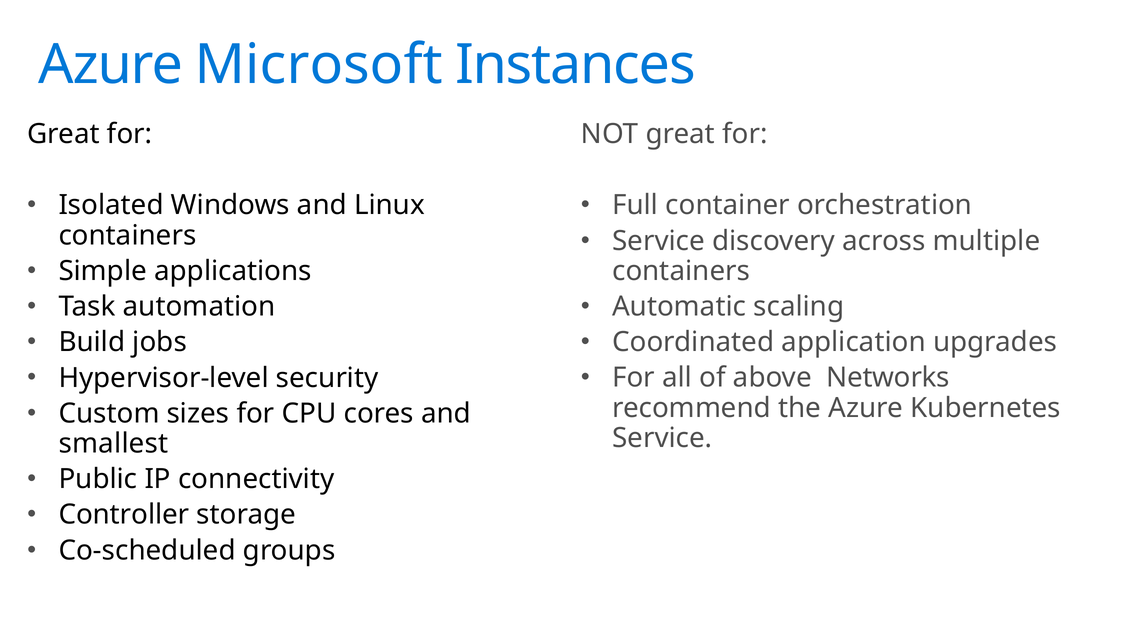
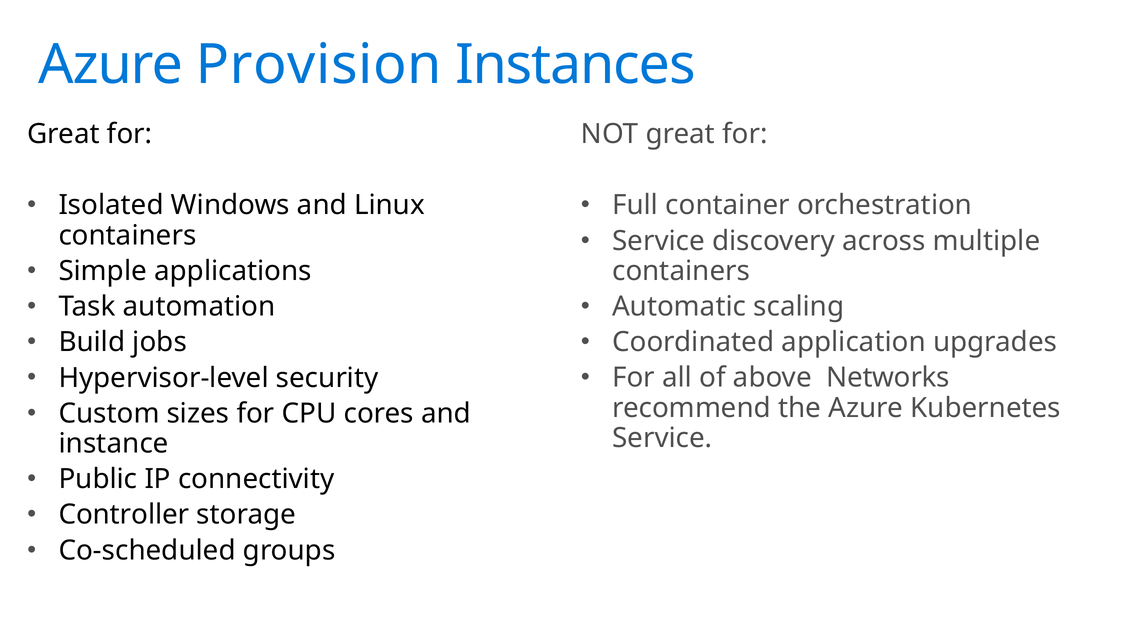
Microsoft: Microsoft -> Provision (319, 65)
smallest: smallest -> instance (114, 443)
